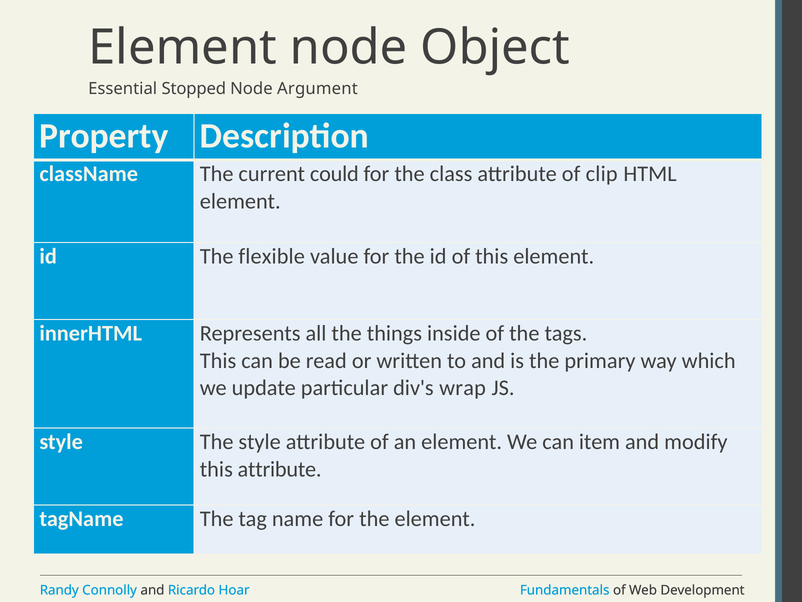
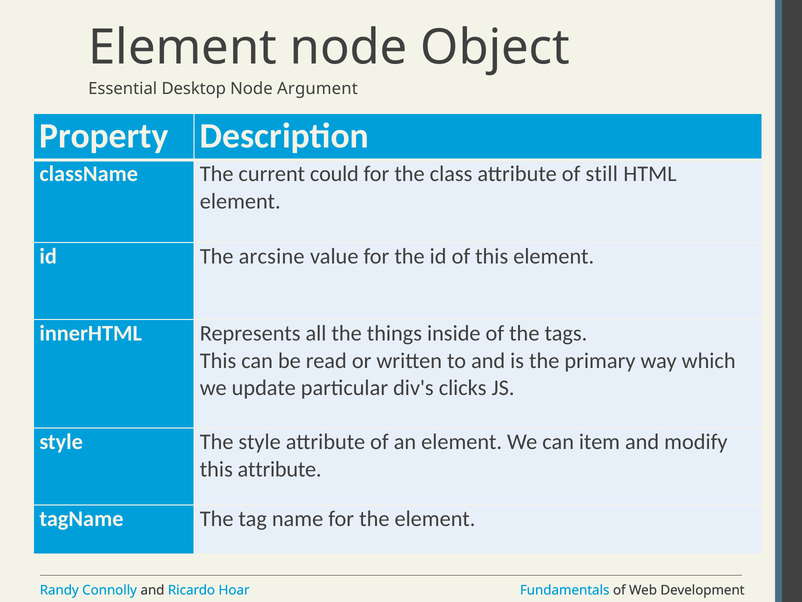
Stopped: Stopped -> Desktop (194, 89)
clip: clip -> still (602, 174)
flexible: flexible -> arcsine (272, 256)
wrap: wrap -> clicks (463, 388)
